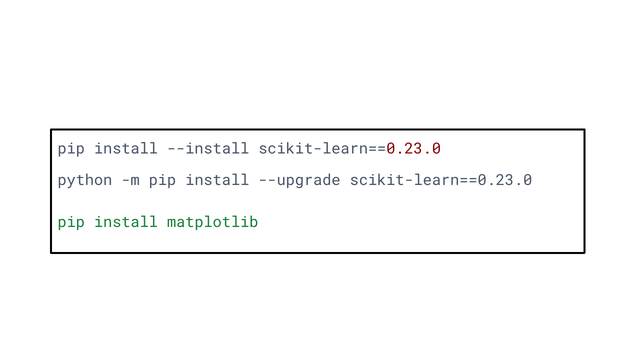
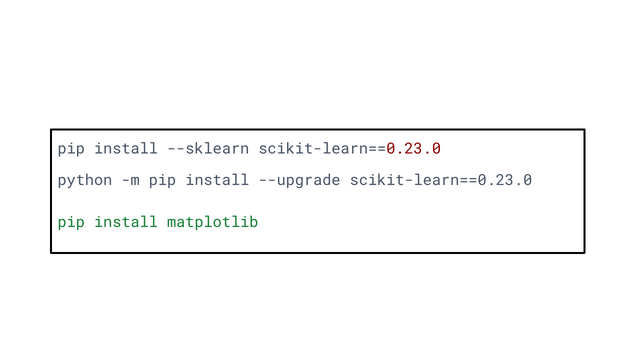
--install: --install -> --sklearn (208, 149)
